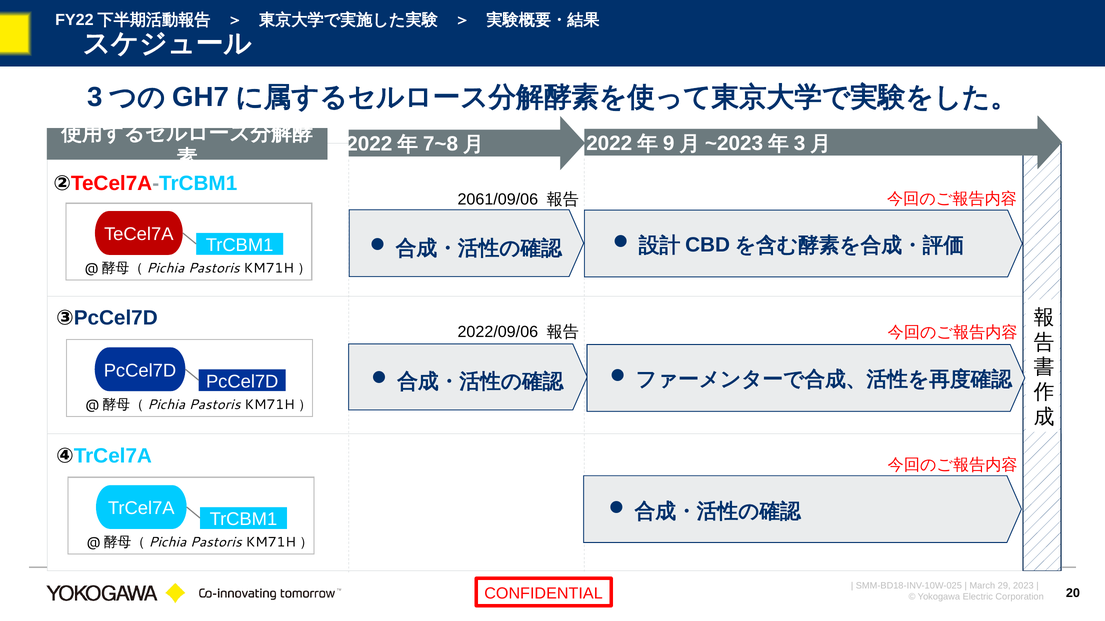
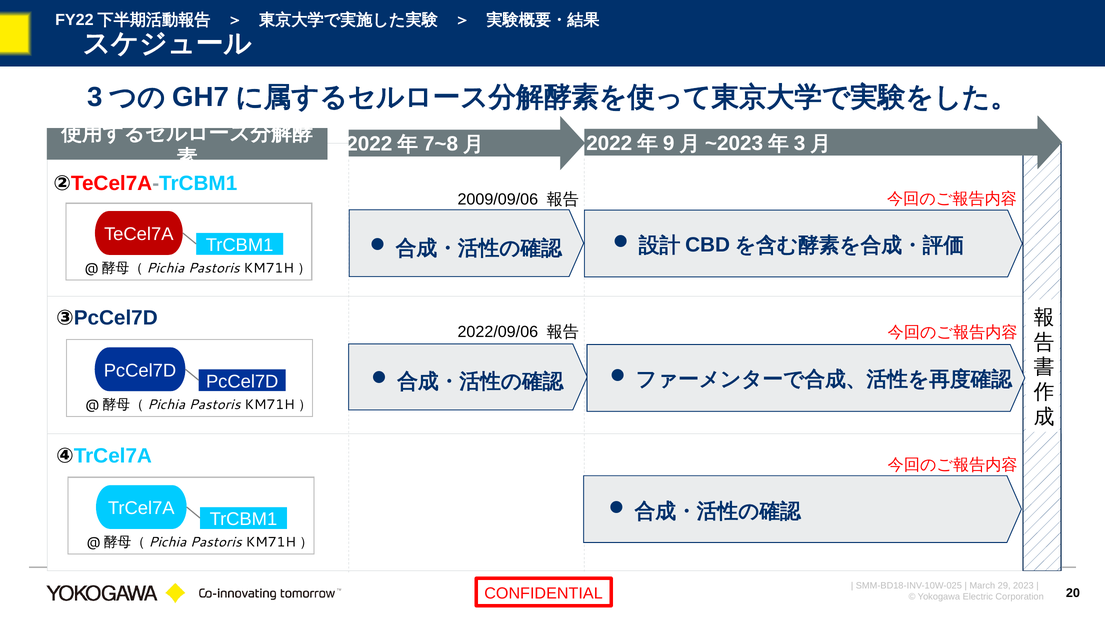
2061/09/06: 2061/09/06 -> 2009/09/06 (498, 199)
